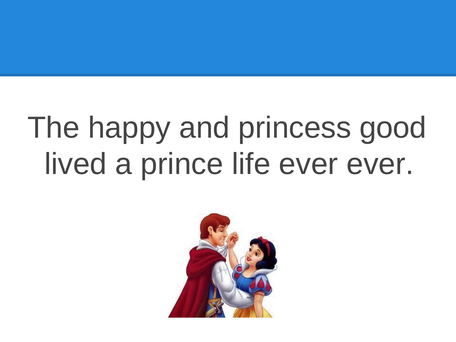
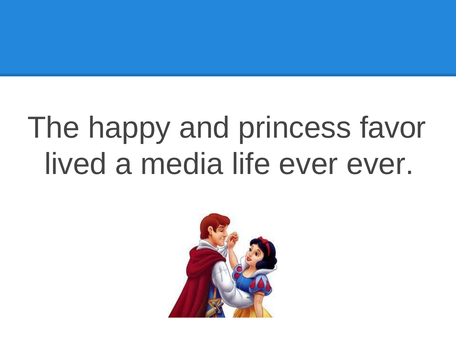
good: good -> favor (393, 128)
prince: prince -> media (182, 164)
